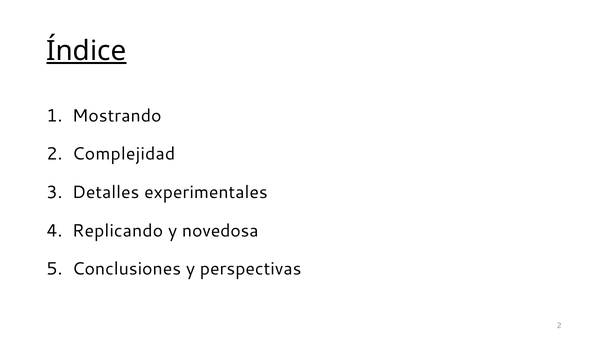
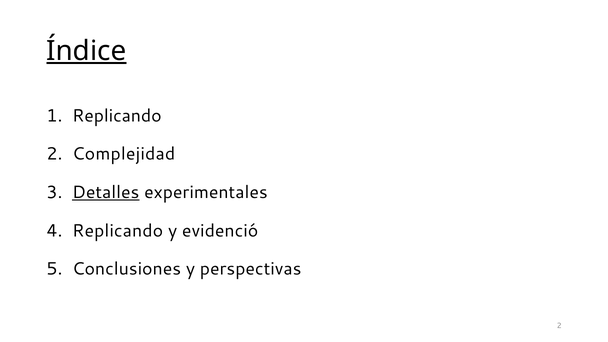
Mostrando: Mostrando -> Replicando (117, 116)
Detalles underline: none -> present (106, 192)
novedosa: novedosa -> evidenció (220, 231)
